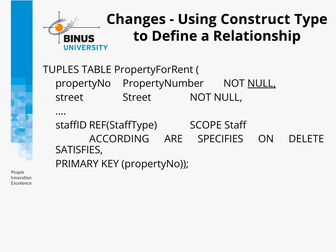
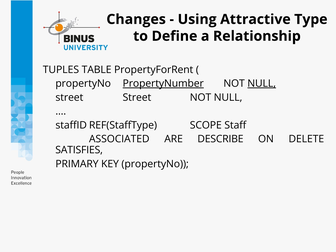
Construct: Construct -> Attractive (255, 19)
PropertyNumber underline: none -> present (163, 84)
ACCORDING: ACCORDING -> ASSOCIATED (119, 139)
SPECIFIES: SPECIFIES -> DESCRIBE (220, 139)
